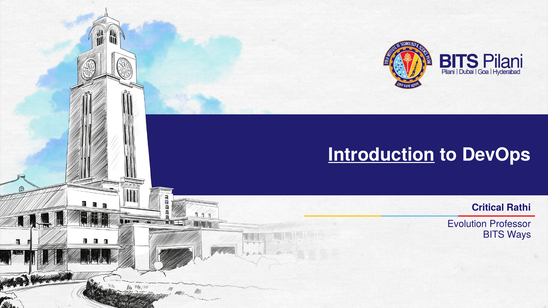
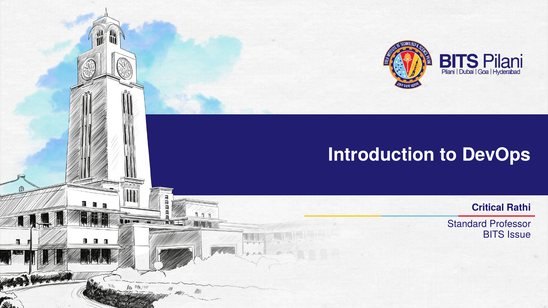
Introduction underline: present -> none (382, 155)
Evolution: Evolution -> Standard (467, 224)
Ways: Ways -> Issue (519, 235)
